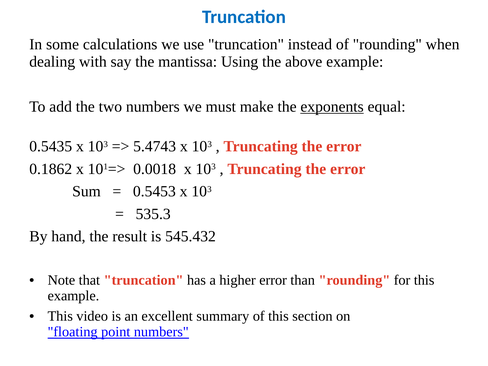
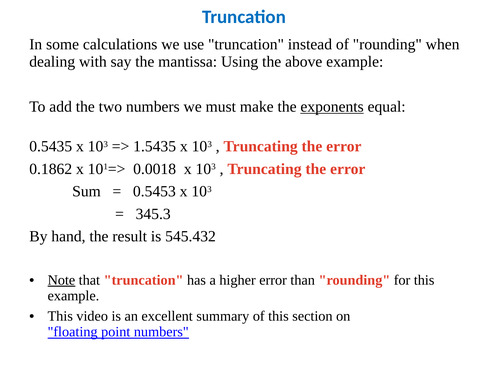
5.4743: 5.4743 -> 1.5435 (155, 146)
535.3: 535.3 -> 345.3 (153, 214)
Note underline: none -> present (61, 280)
